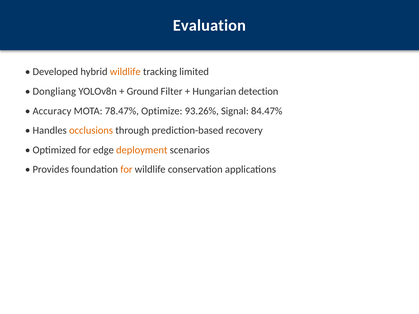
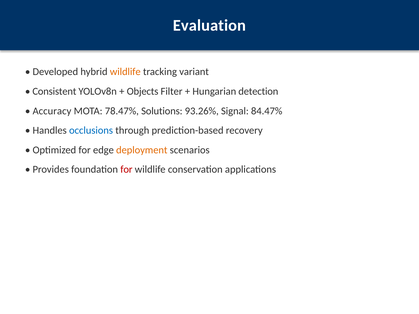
limited: limited -> variant (194, 72)
Dongliang: Dongliang -> Consistent (54, 91)
Ground: Ground -> Objects (143, 91)
Optimize: Optimize -> Solutions (162, 111)
occlusions colour: orange -> blue (91, 131)
for colour: orange -> red (126, 170)
